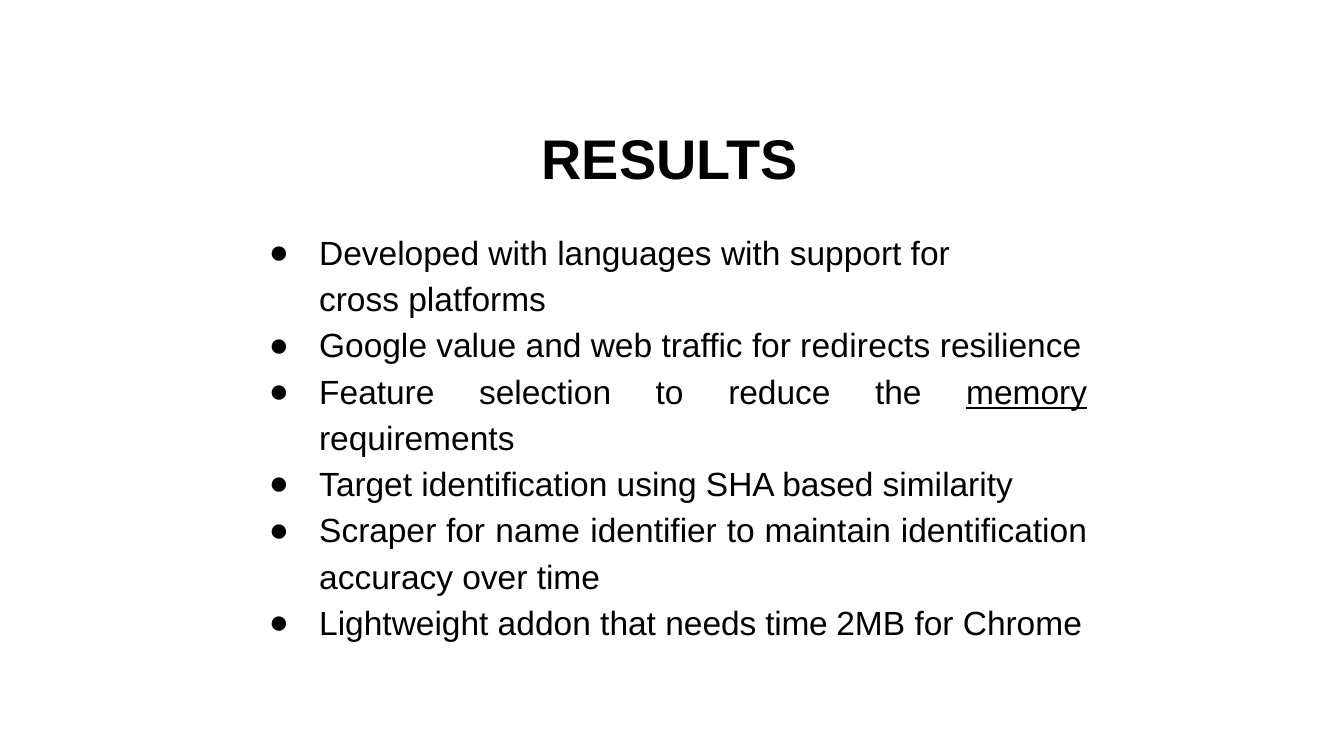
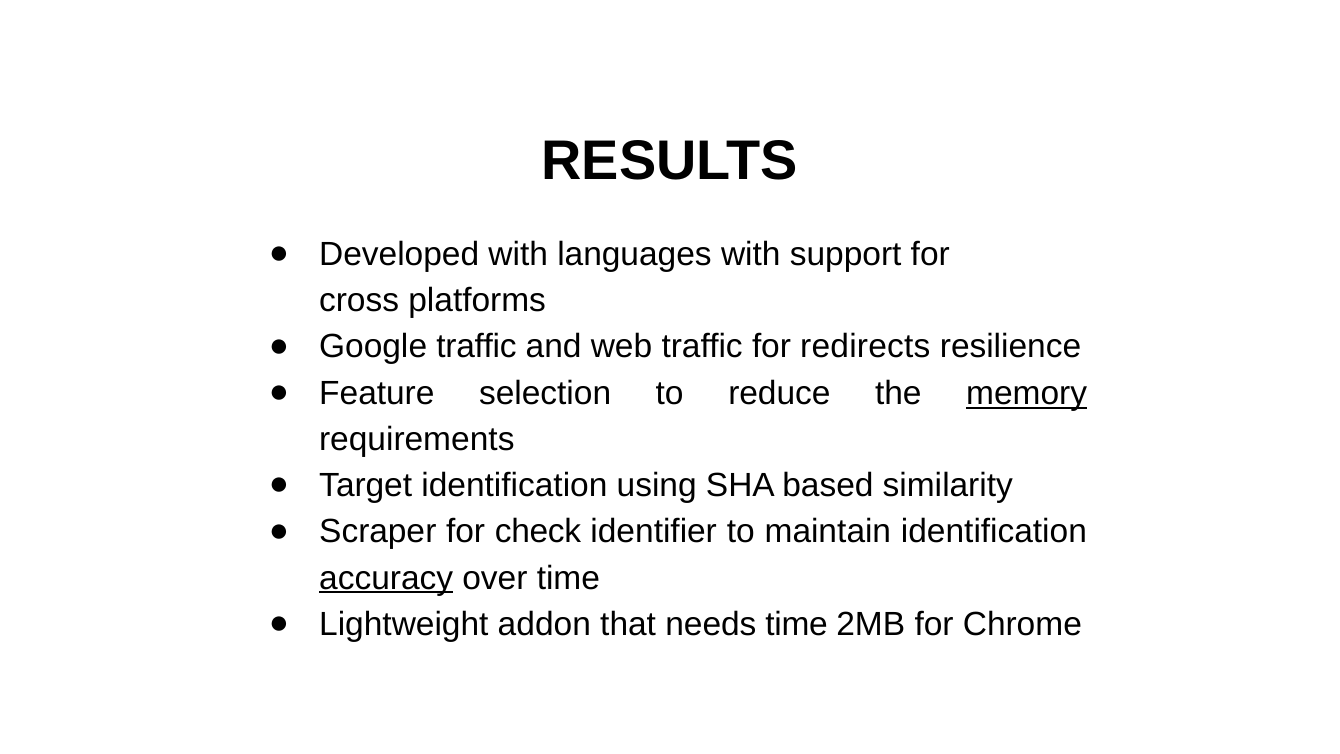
Google value: value -> traffic (477, 347)
name: name -> check (538, 532)
accuracy underline: none -> present (386, 578)
